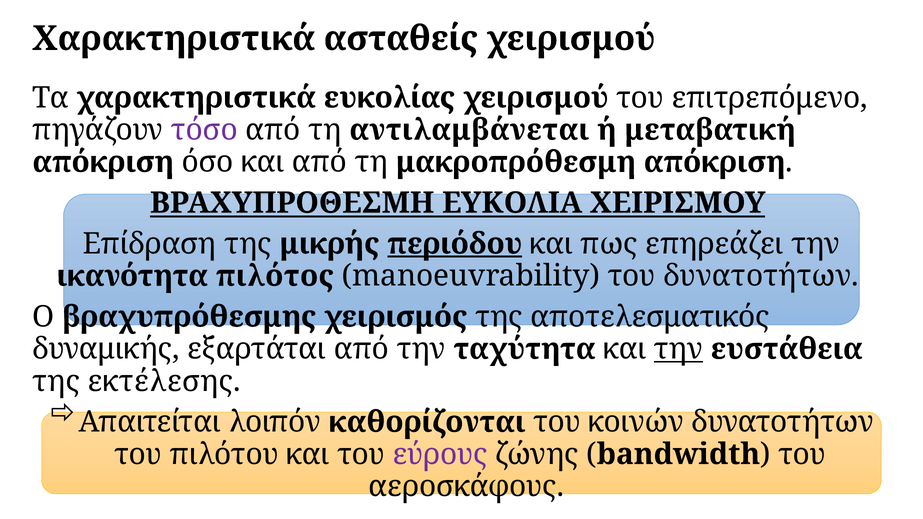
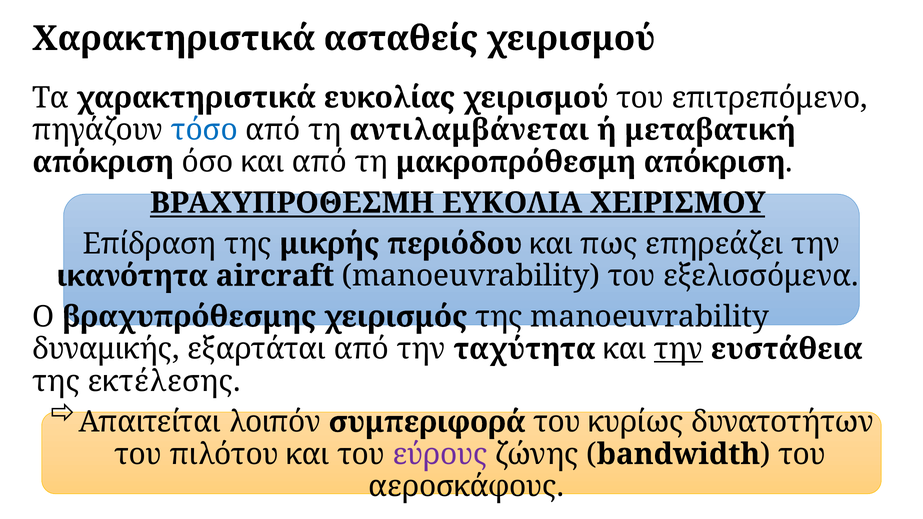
τόσο colour: purple -> blue (204, 130)
περιόδου underline: present -> none (455, 244)
πιλότος: πιλότος -> aircraft (275, 276)
του δυνατοτήτων: δυνατοτήτων -> εξελισσόμενα (761, 276)
της αποτελεσματικός: αποτελεσματικός -> manoeuvrability (650, 317)
καθορίζονται: καθορίζονται -> συμπεριφορά (427, 422)
κοινών: κοινών -> κυρίως (636, 422)
